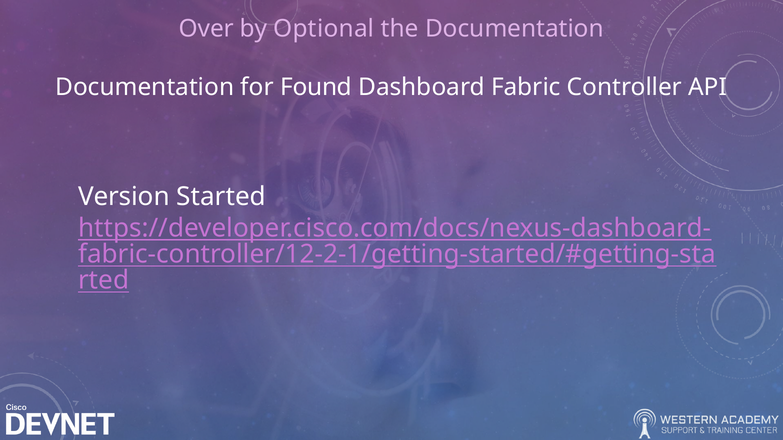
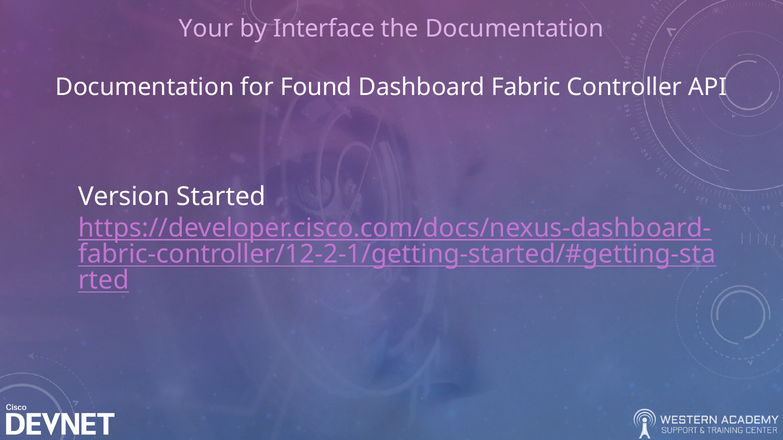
Over: Over -> Your (206, 29)
Optional: Optional -> Interface (324, 29)
